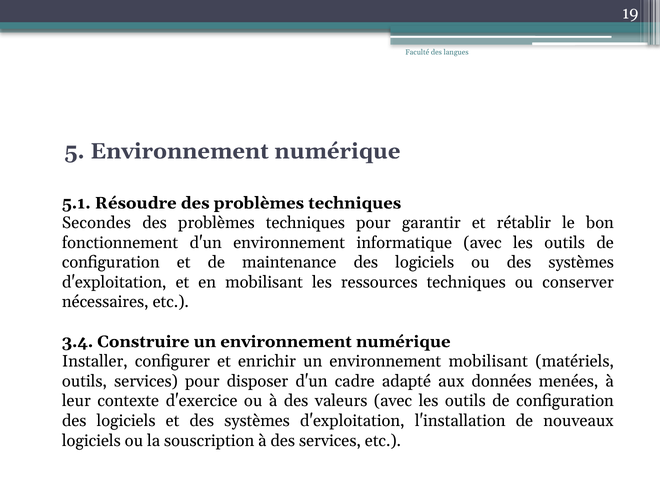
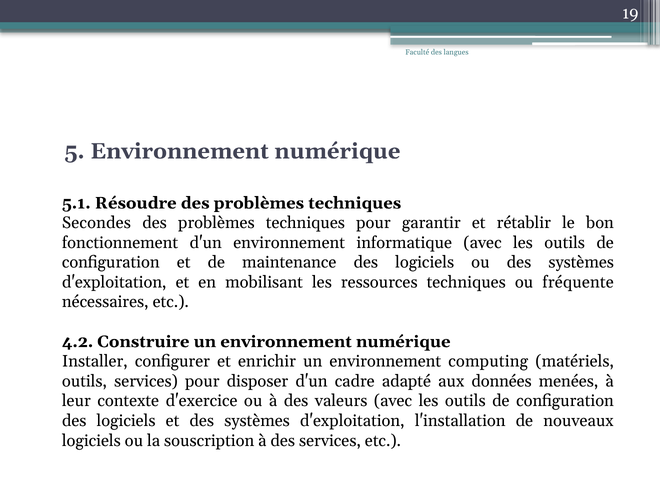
conserver: conserver -> fréquente (578, 282)
3.4: 3.4 -> 4.2 (78, 342)
environnement mobilisant: mobilisant -> computing (488, 361)
